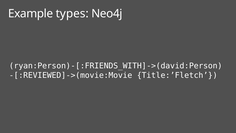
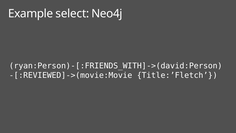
types: types -> select (72, 14)
